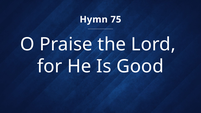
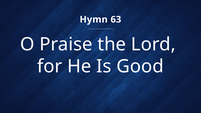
75: 75 -> 63 (116, 20)
